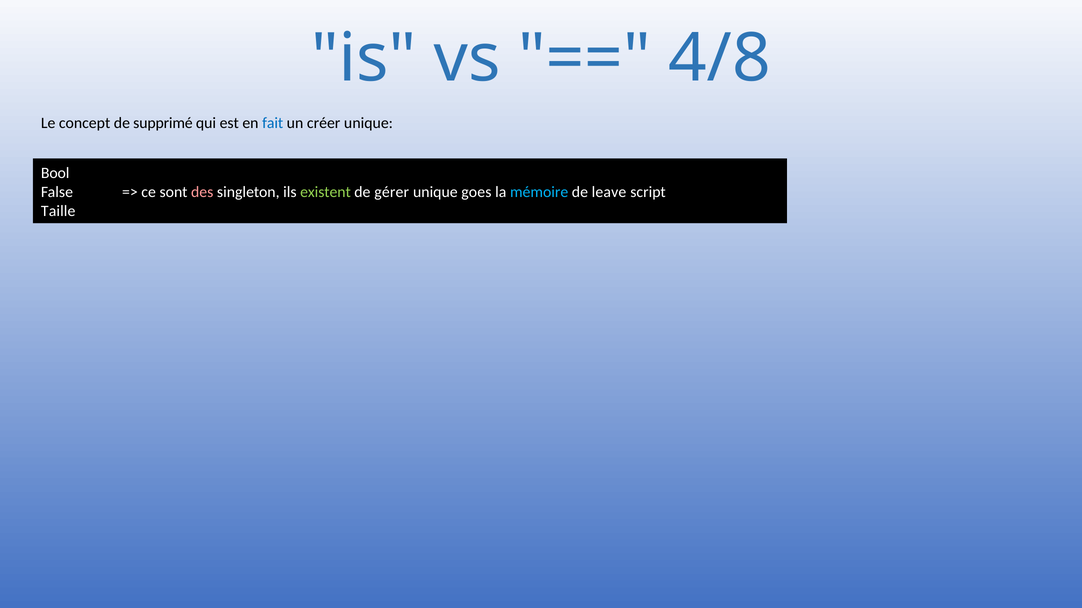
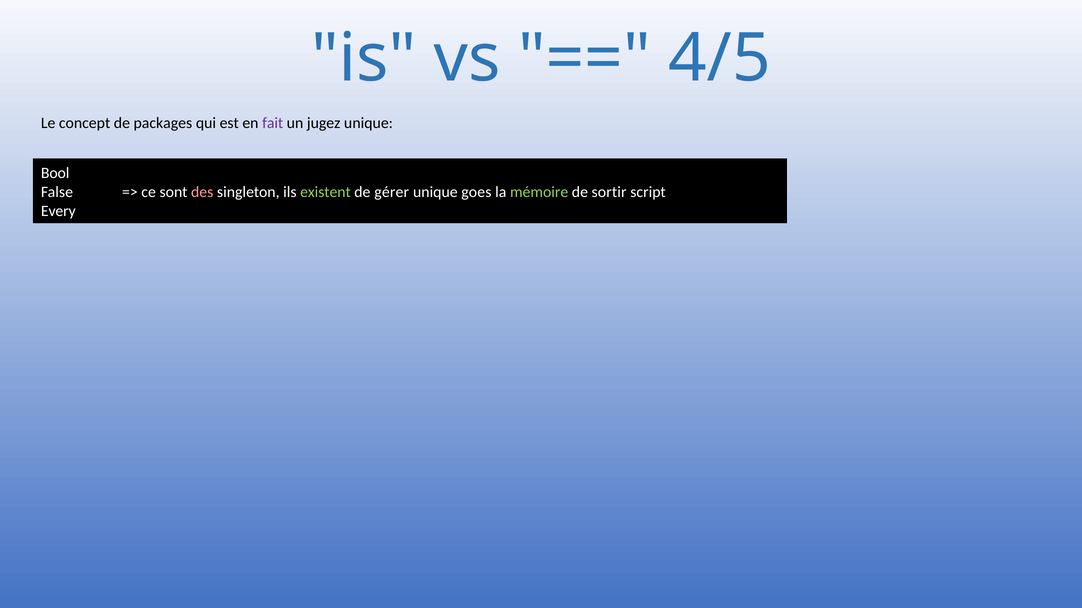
4/8: 4/8 -> 4/5 (720, 58)
supprimé: supprimé -> packages (163, 123)
fait colour: blue -> purple (273, 123)
créer: créer -> jugez (324, 123)
mémoire colour: light blue -> light green (539, 192)
leave: leave -> sortir (609, 192)
Taille: Taille -> Every (58, 211)
